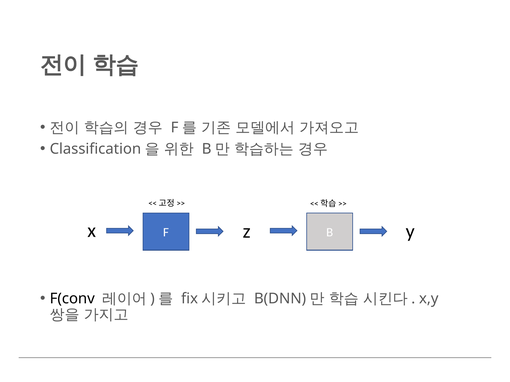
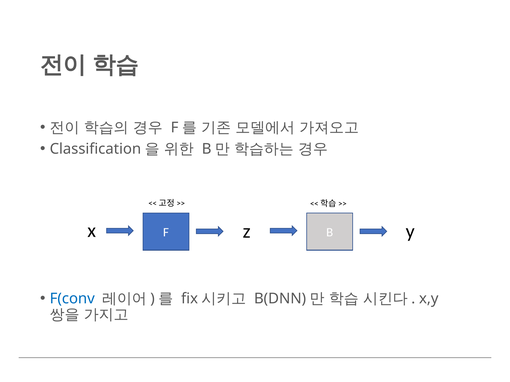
F(conv colour: black -> blue (72, 299)
